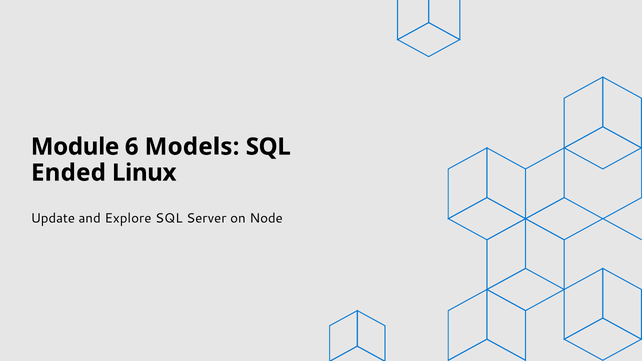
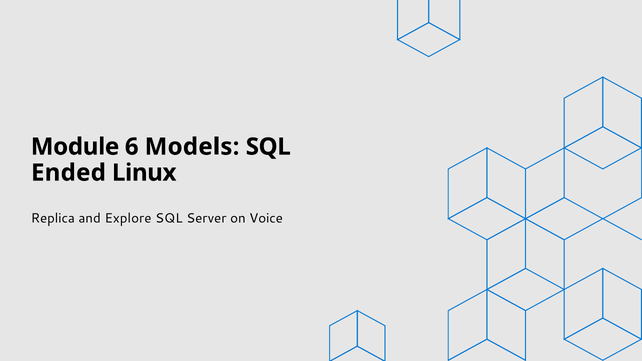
Update: Update -> Replica (53, 218)
Node: Node -> Voice (266, 218)
